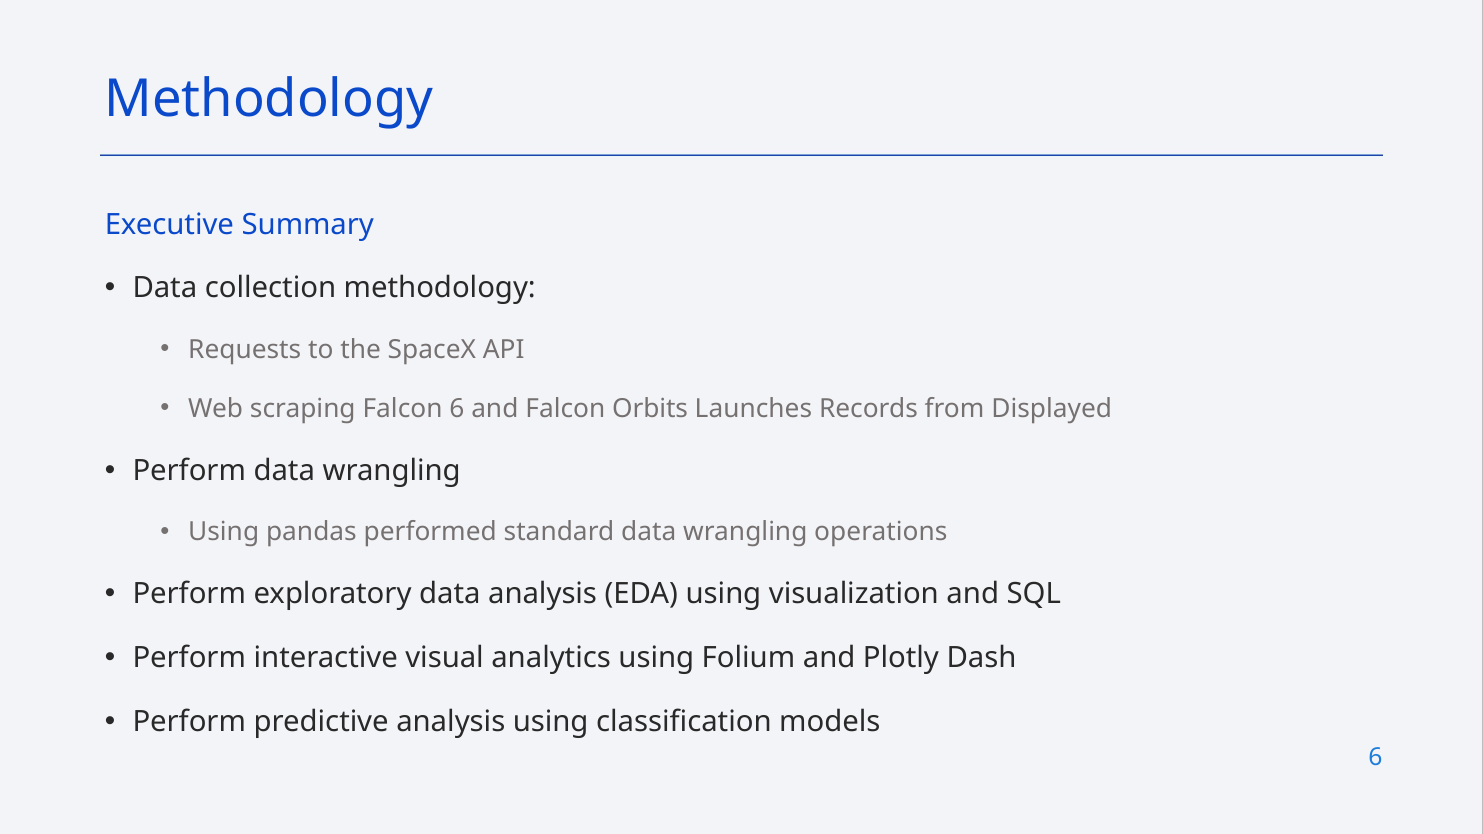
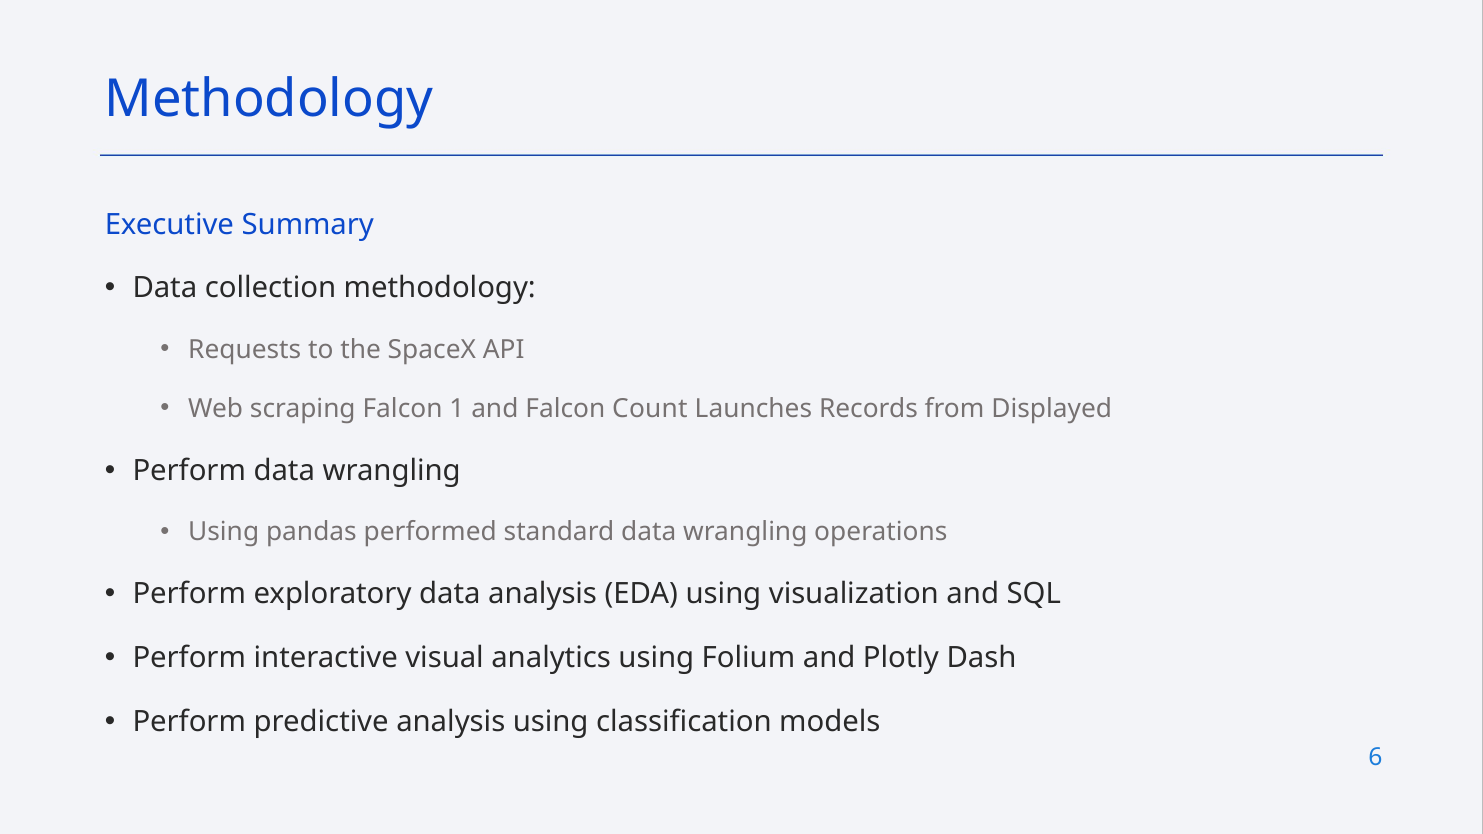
Falcon 6: 6 -> 1 (457, 409)
Orbits: Orbits -> Count (650, 409)
